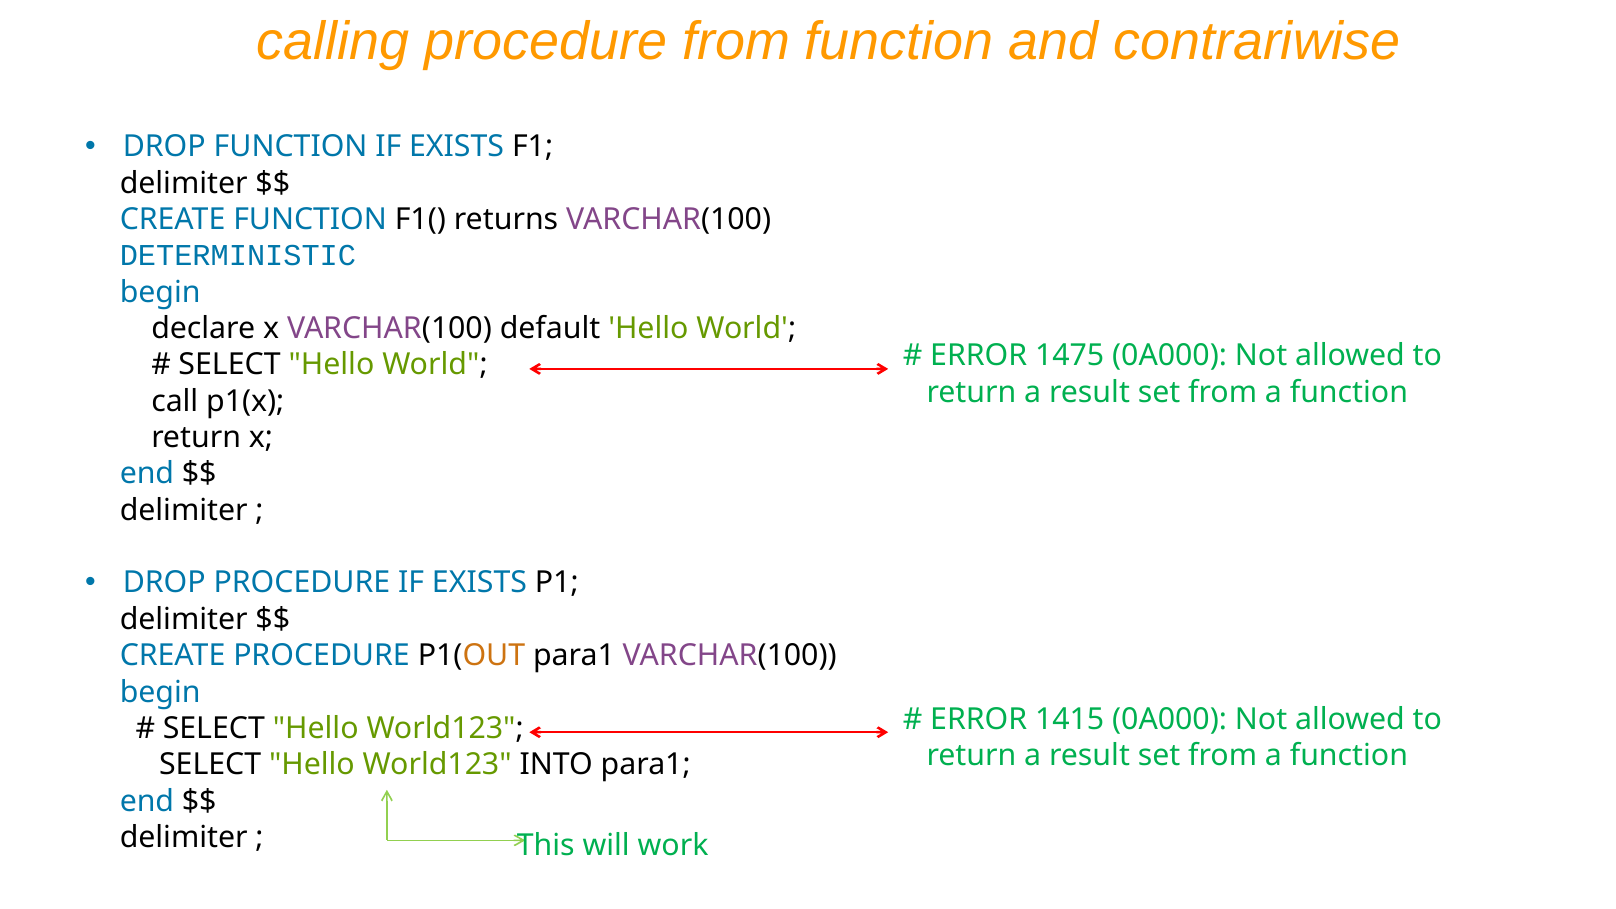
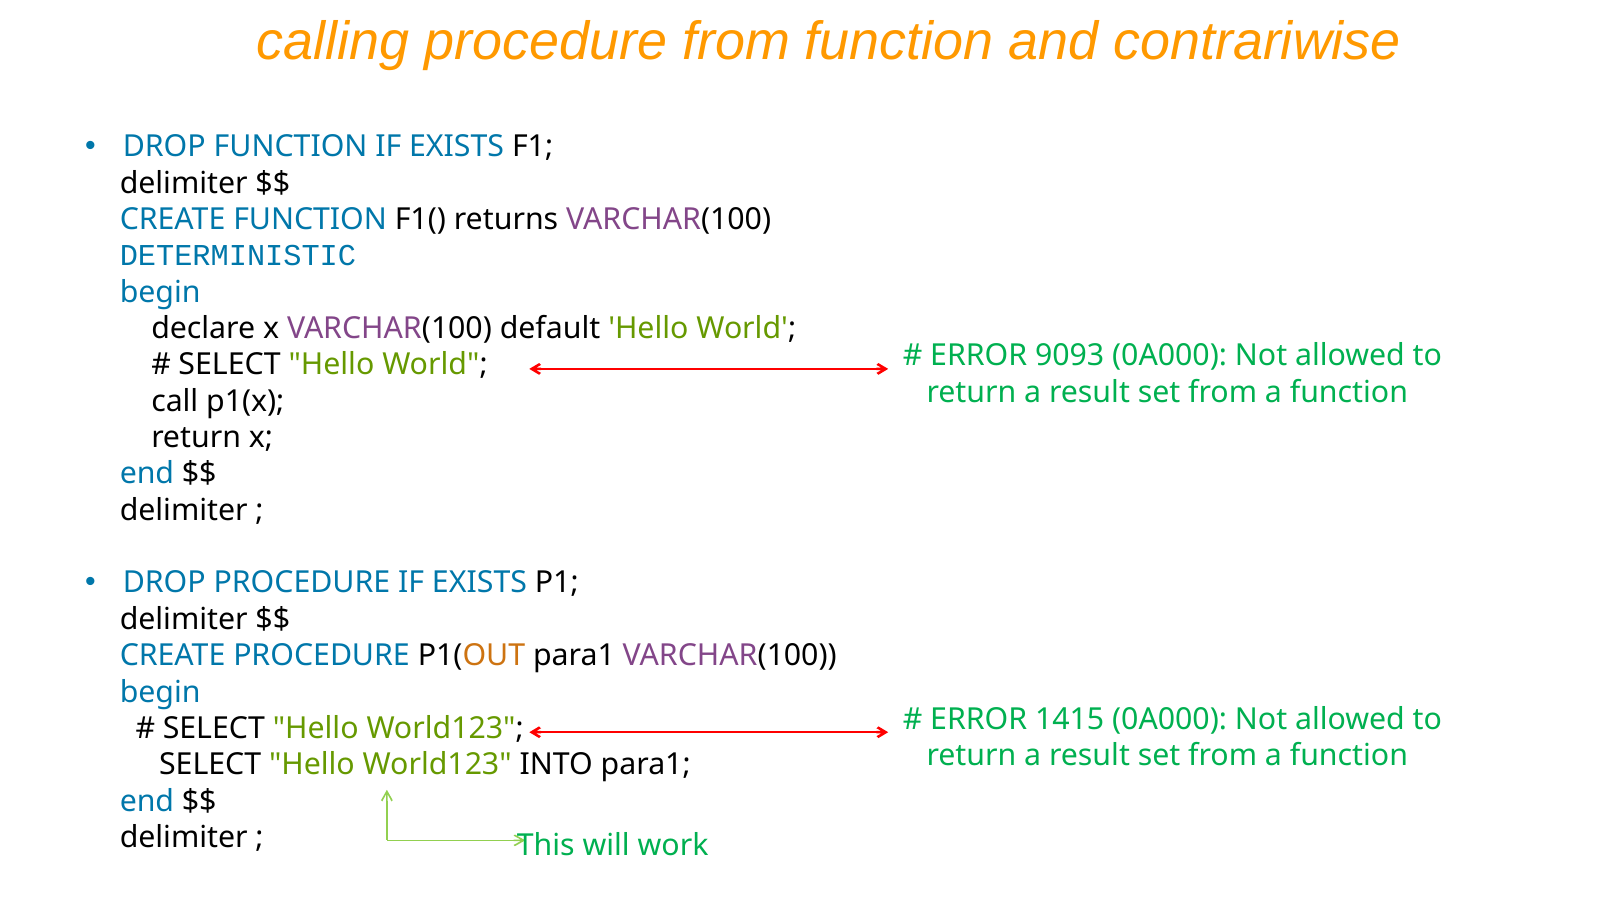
1475: 1475 -> 9093 (1070, 356)
